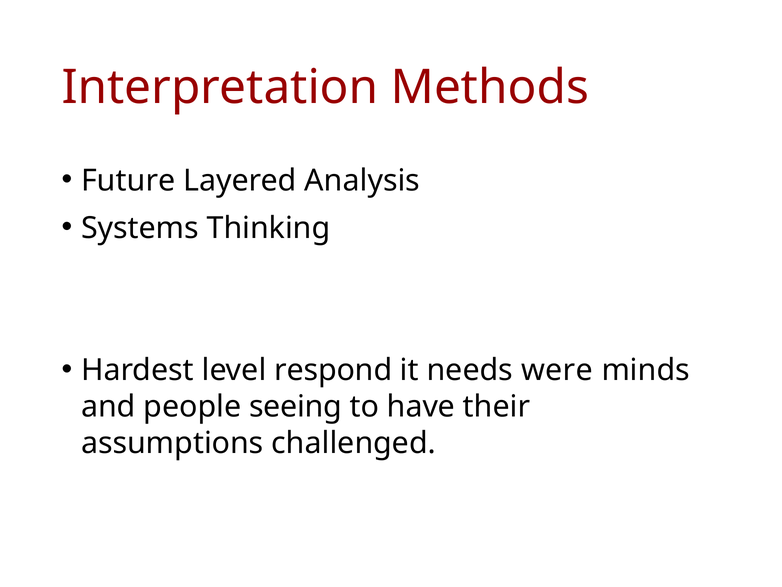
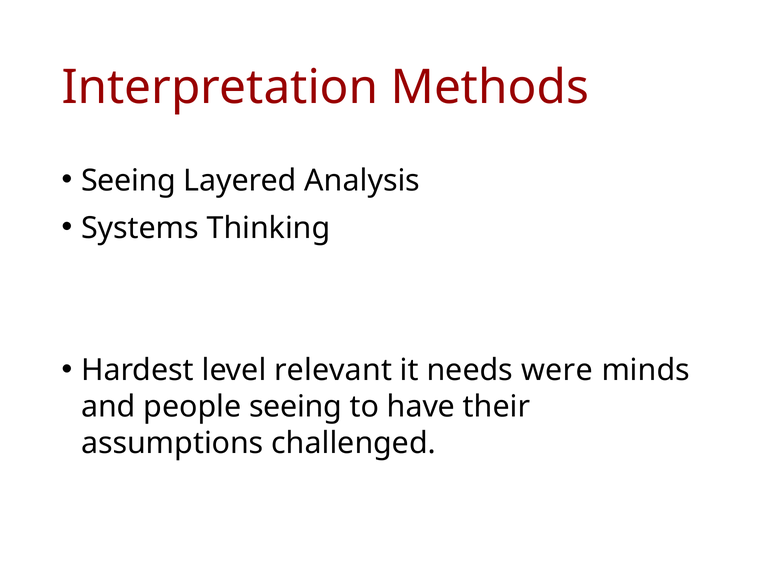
Future: Future -> Seeing (128, 180)
respond: respond -> relevant (333, 370)
